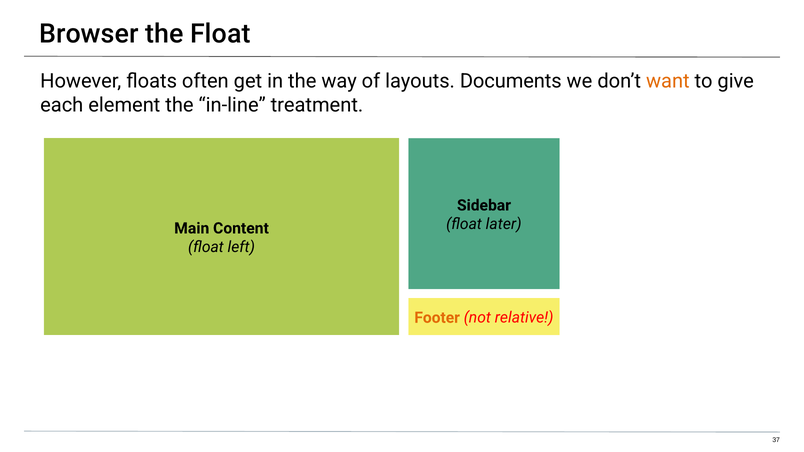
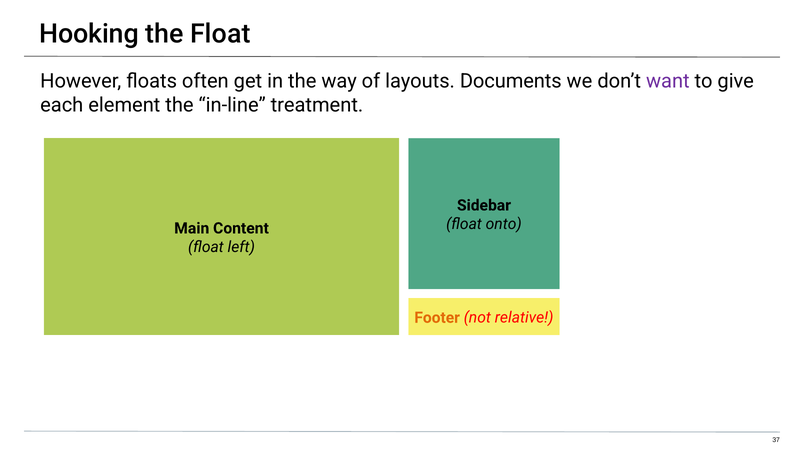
Browser: Browser -> Hooking (89, 34)
want colour: orange -> purple (668, 81)
later: later -> onto (504, 224)
